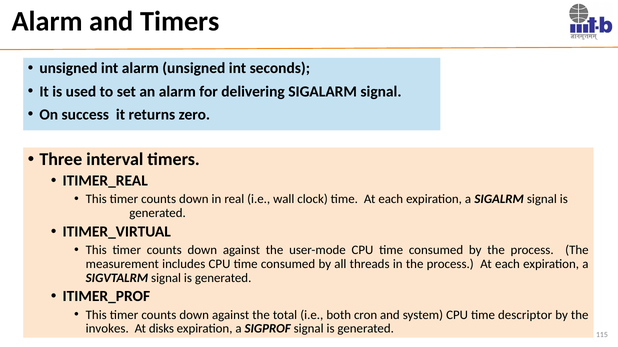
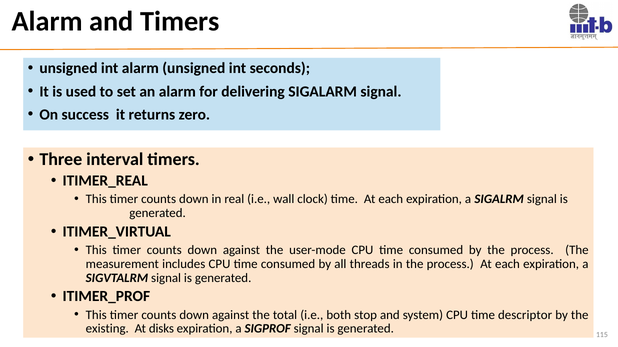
cron: cron -> stop (366, 315)
invokes: invokes -> existing (107, 329)
